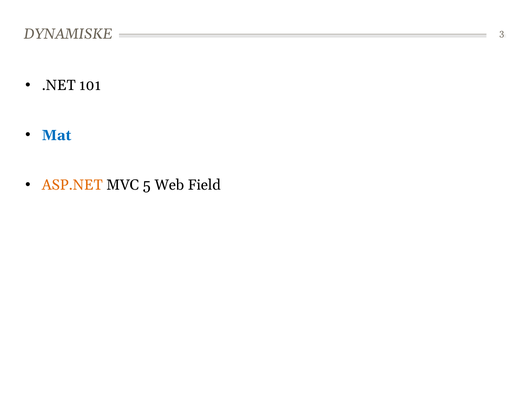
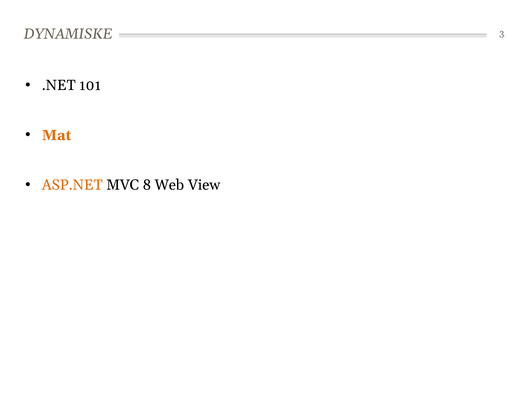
Mat colour: blue -> orange (57, 135)
5: 5 -> 8 (147, 185)
Field: Field -> View (204, 185)
